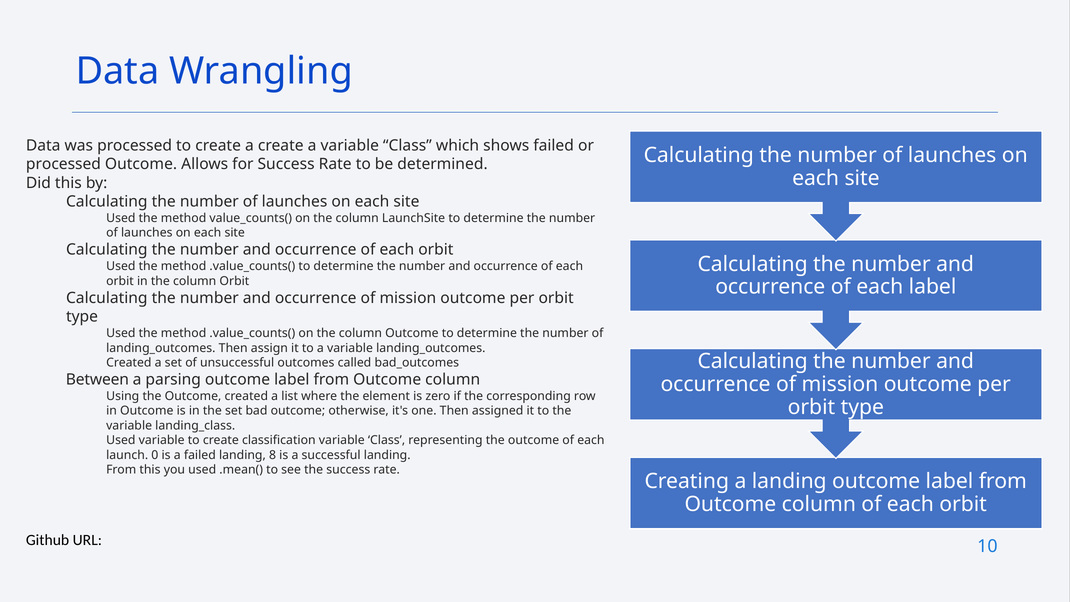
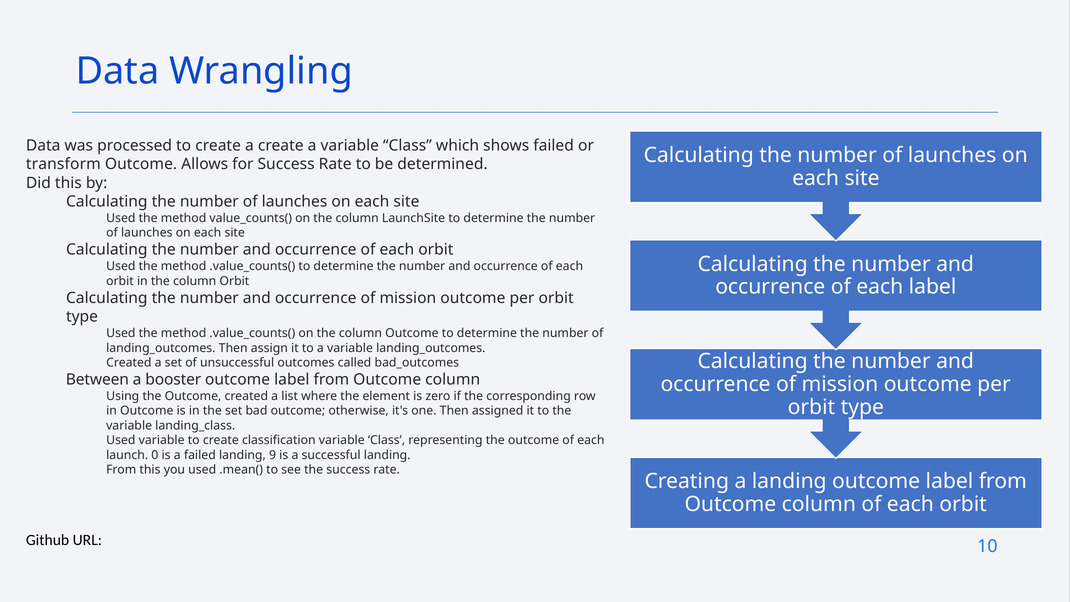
processed: processed -> transform (63, 164)
parsing: parsing -> booster (173, 380)
8: 8 -> 9 (273, 455)
